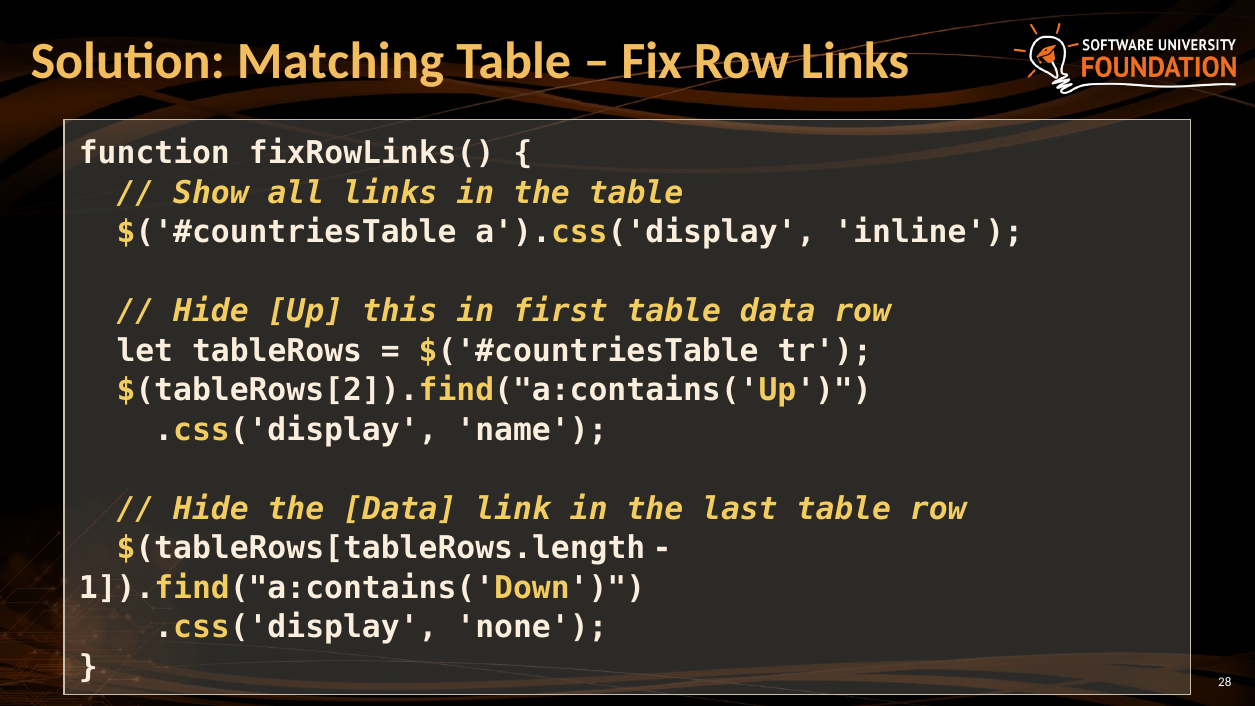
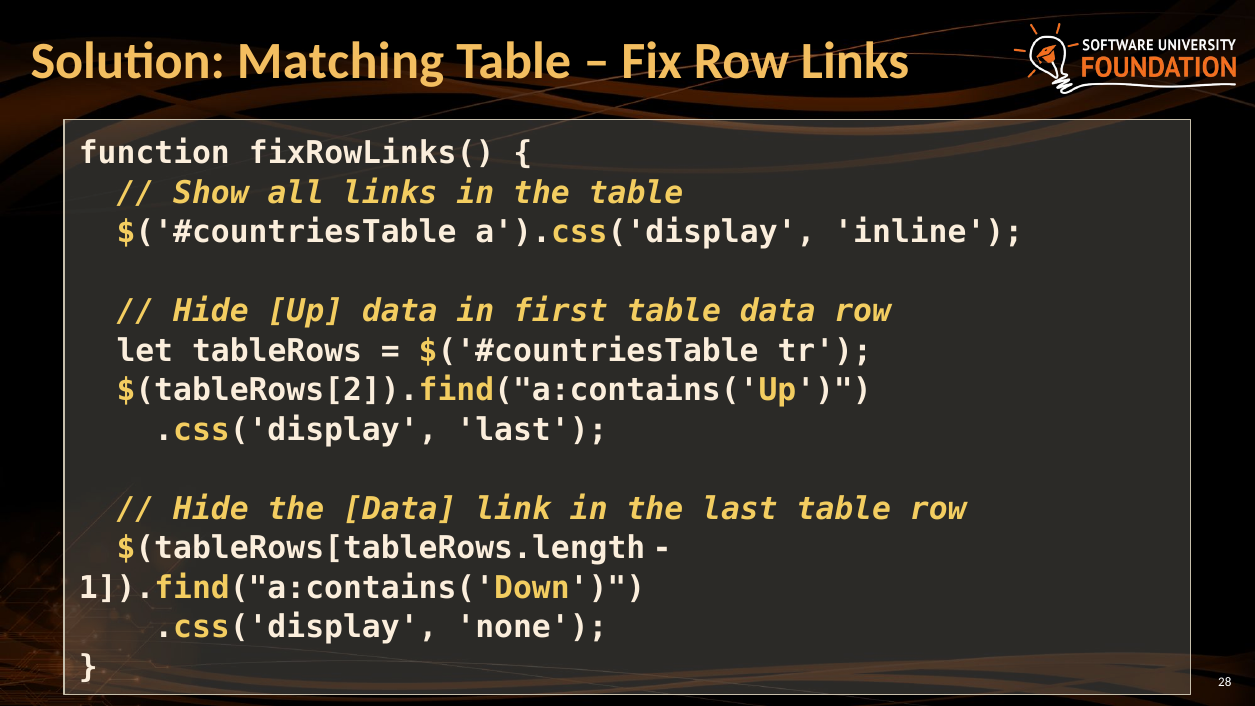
Up this: this -> data (400, 311)
.css('display name: name -> last (532, 430)
